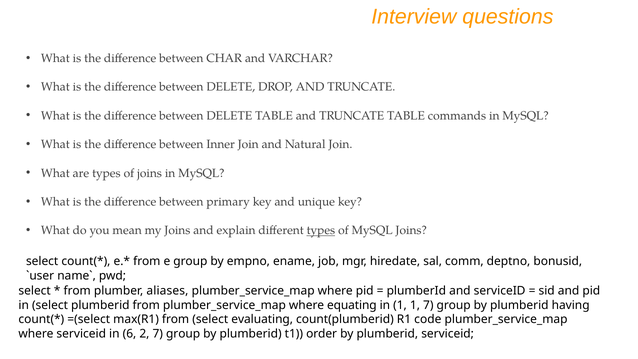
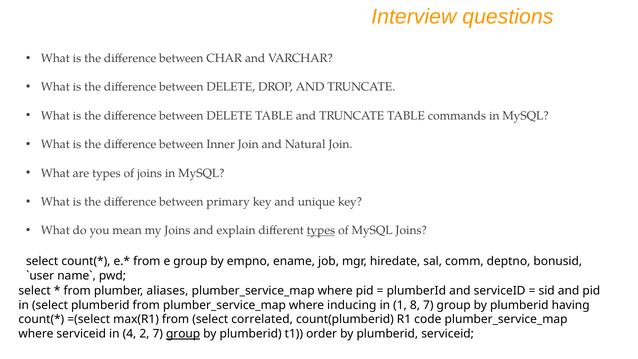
equating: equating -> inducing (352, 305)
1 1: 1 -> 8 (415, 305)
evaluating: evaluating -> correlated (262, 319)
6: 6 -> 4 (130, 334)
group underline: none -> present (183, 334)
